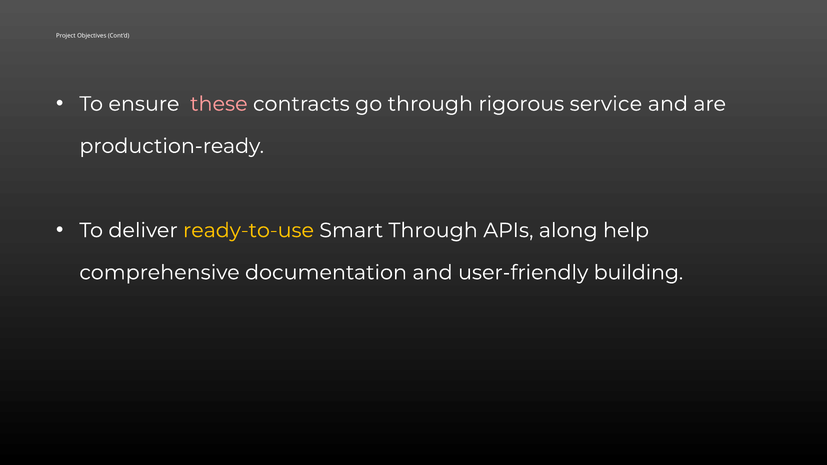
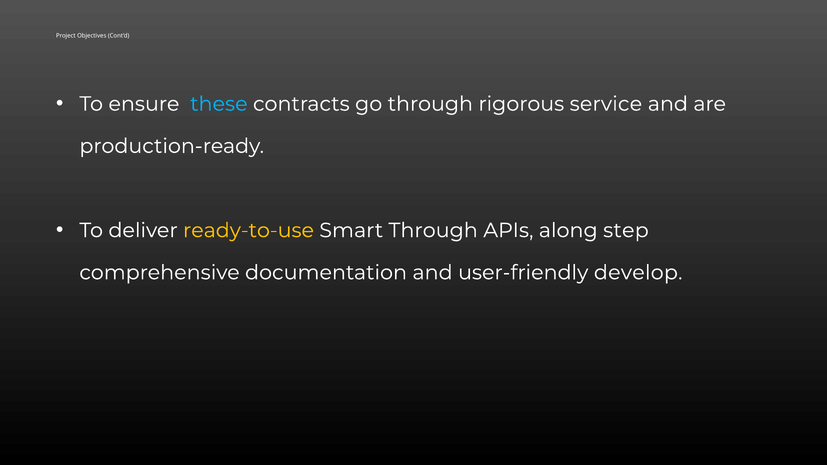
these colour: pink -> light blue (219, 104)
help: help -> step (626, 230)
building: building -> develop (638, 273)
